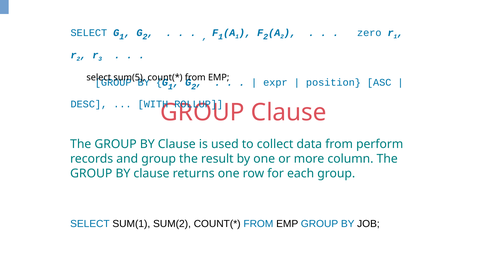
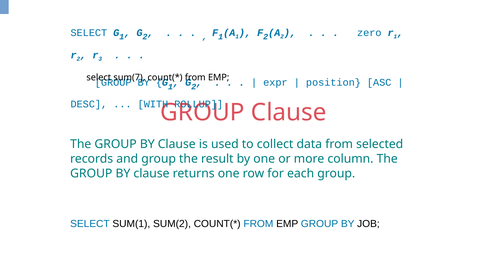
sum(5: sum(5 -> sum(7 (129, 77)
perform: perform -> selected (380, 144)
